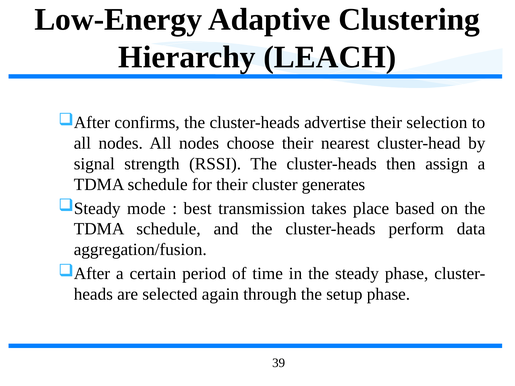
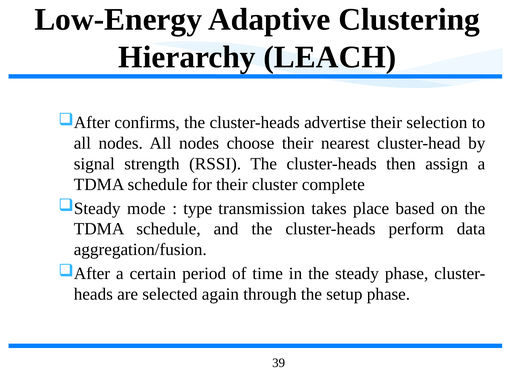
generates: generates -> complete (333, 185)
best: best -> type (198, 209)
